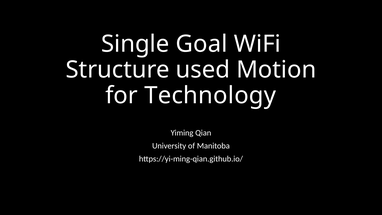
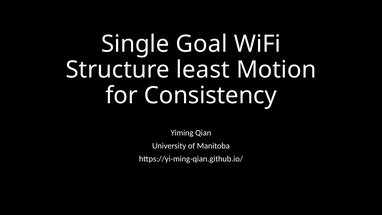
used: used -> least (203, 70)
Technology: Technology -> Consistency (210, 95)
